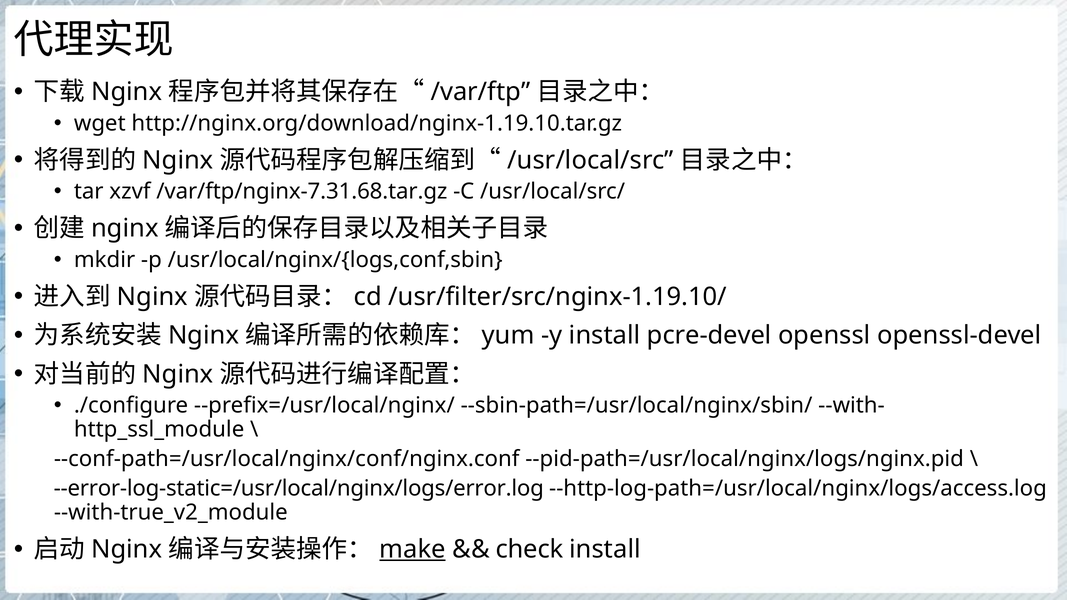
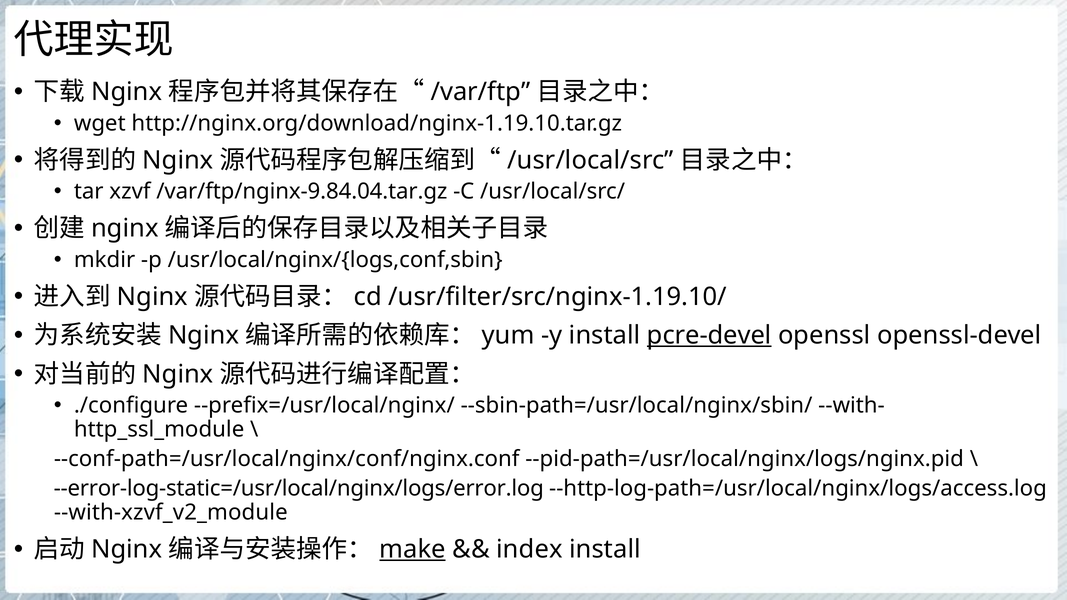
/var/ftp/nginx-7.31.68.tar.gz: /var/ftp/nginx-7.31.68.tar.gz -> /var/ftp/nginx-9.84.04.tar.gz (302, 192)
pcre-devel underline: none -> present (709, 336)
--with-true_v2_module: --with-true_v2_module -> --with-xzvf_v2_module (171, 513)
check: check -> index (529, 550)
